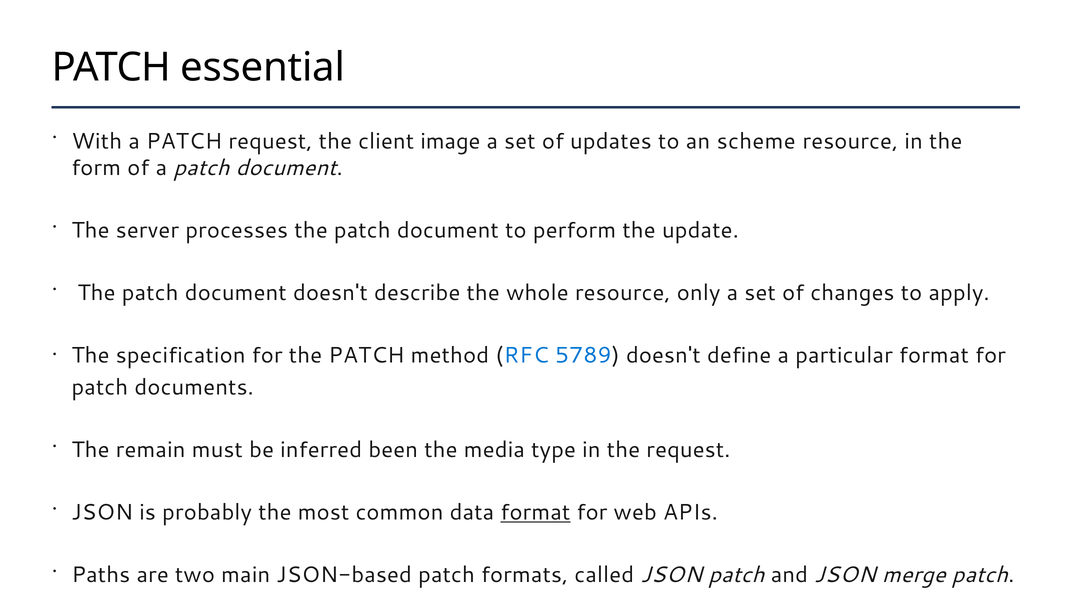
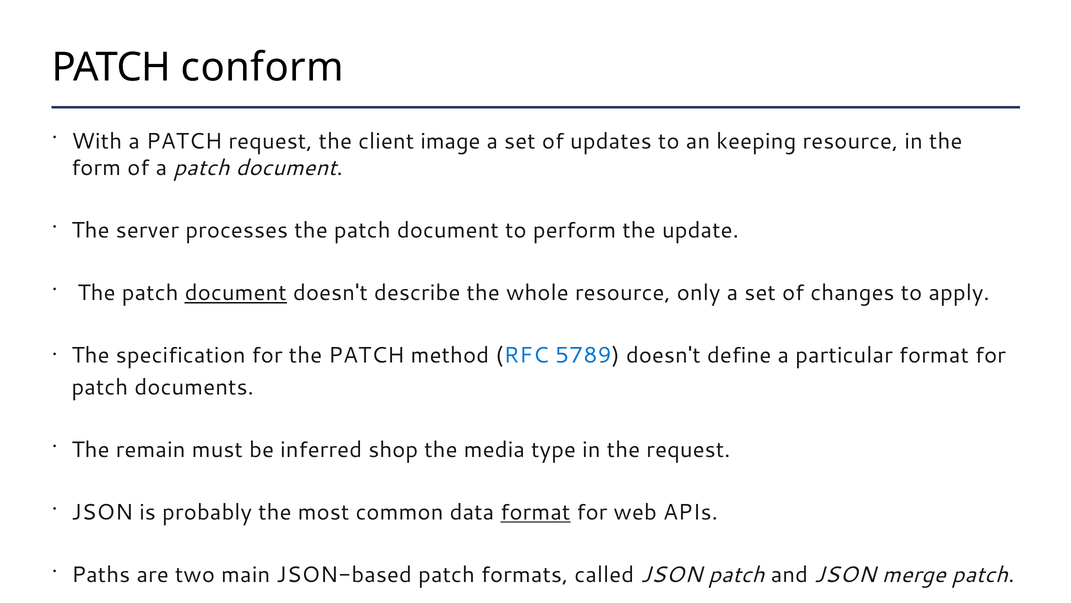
essential: essential -> conform (262, 67)
scheme: scheme -> keeping (756, 141)
document underline: none -> present (236, 293)
been: been -> shop (393, 449)
